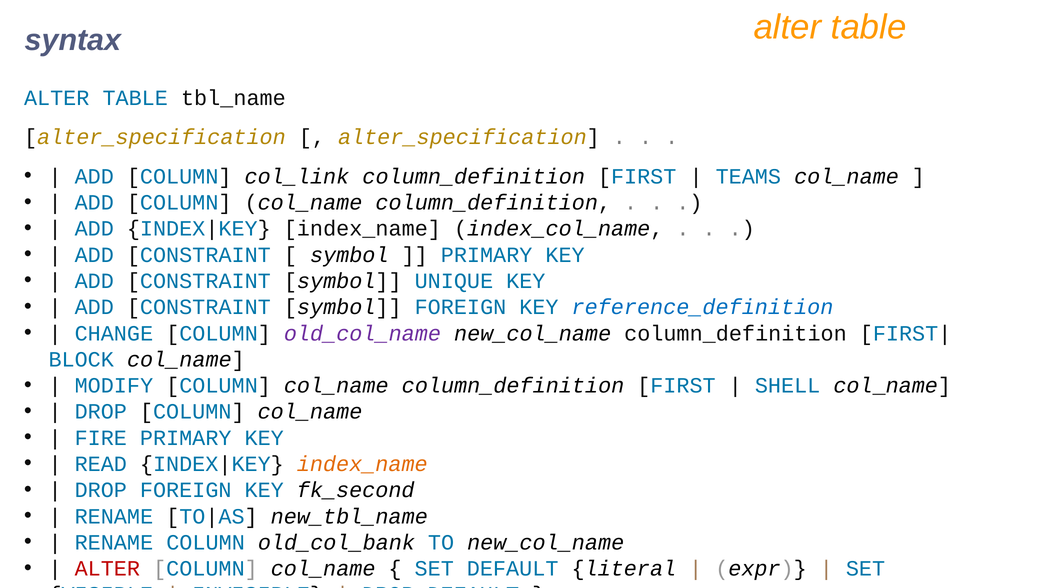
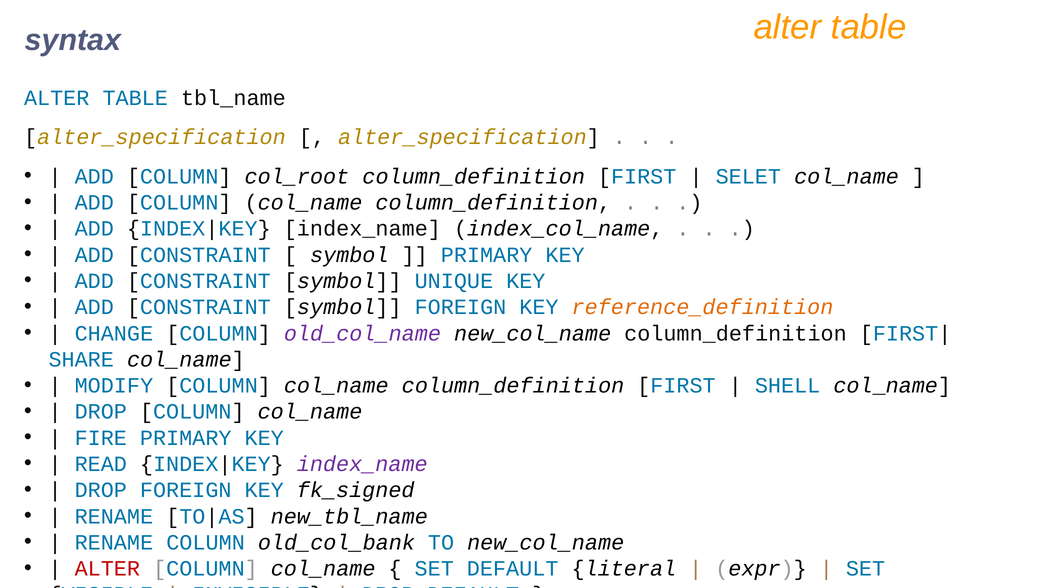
col_link: col_link -> col_root (297, 176)
TEAMS: TEAMS -> SELET (748, 176)
reference_definition colour: blue -> orange (702, 307)
BLOCK: BLOCK -> SHARE (81, 359)
index_name colour: orange -> purple (362, 464)
fk_second: fk_second -> fk_signed (356, 490)
